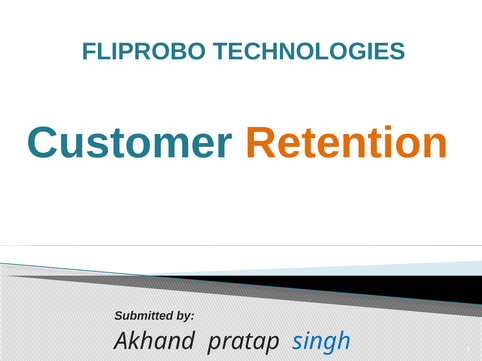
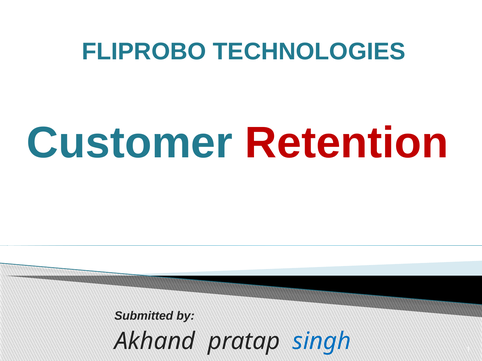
Retention colour: orange -> red (347, 143)
